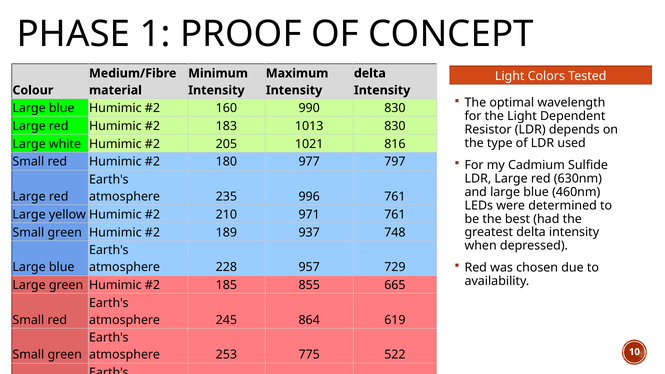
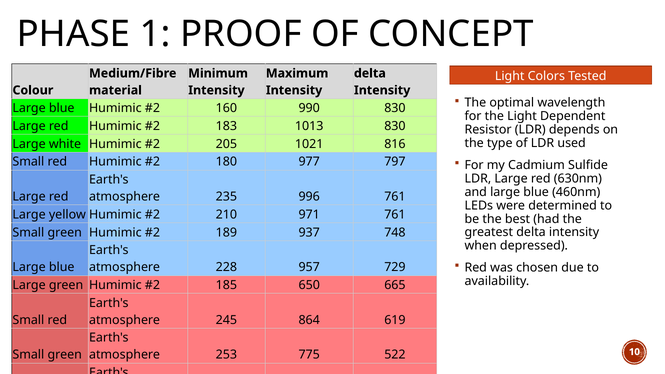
855: 855 -> 650 (309, 285)
